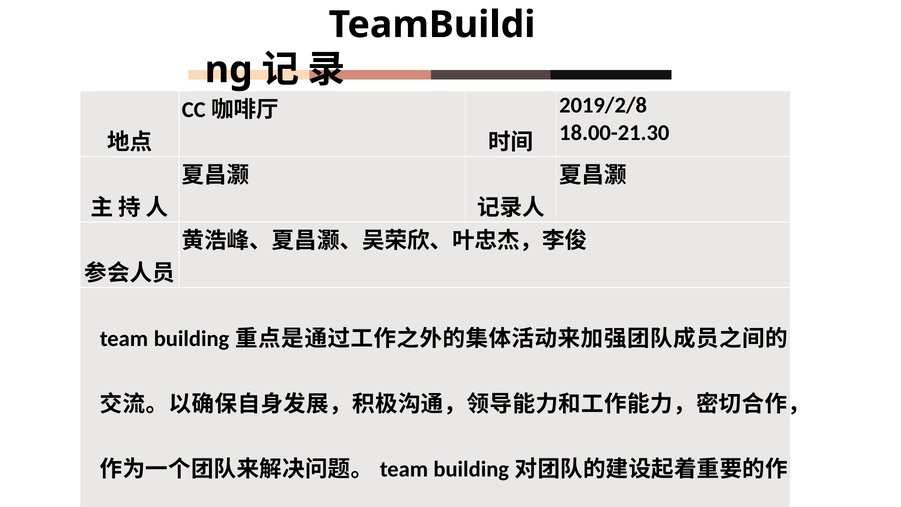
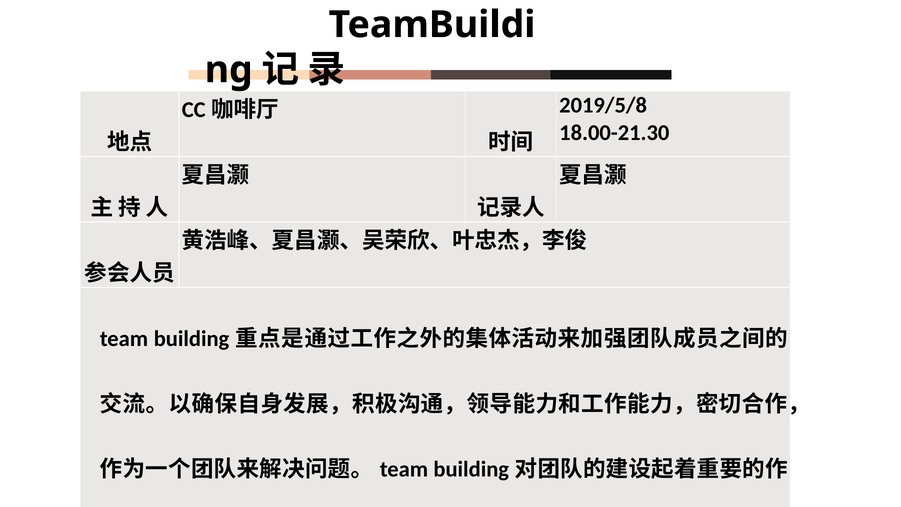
2019/2/8: 2019/2/8 -> 2019/5/8 (603, 105)
